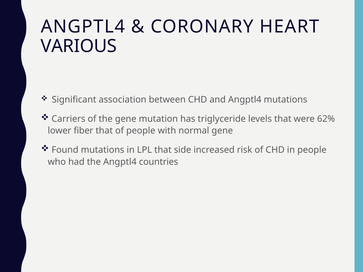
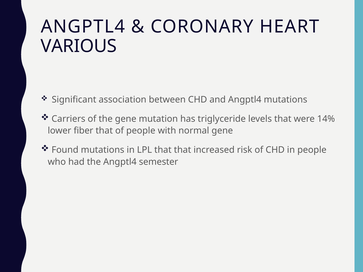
62%: 62% -> 14% (326, 119)
that side: side -> that (183, 150)
countries: countries -> semester (159, 162)
